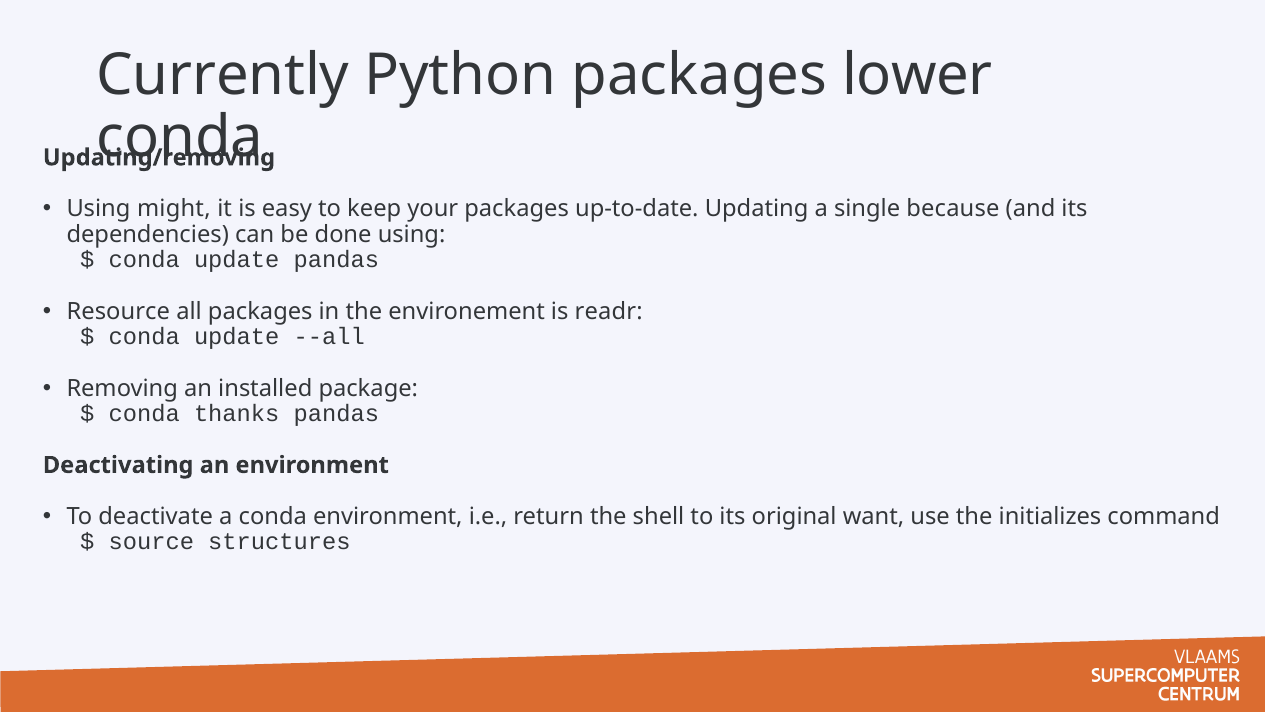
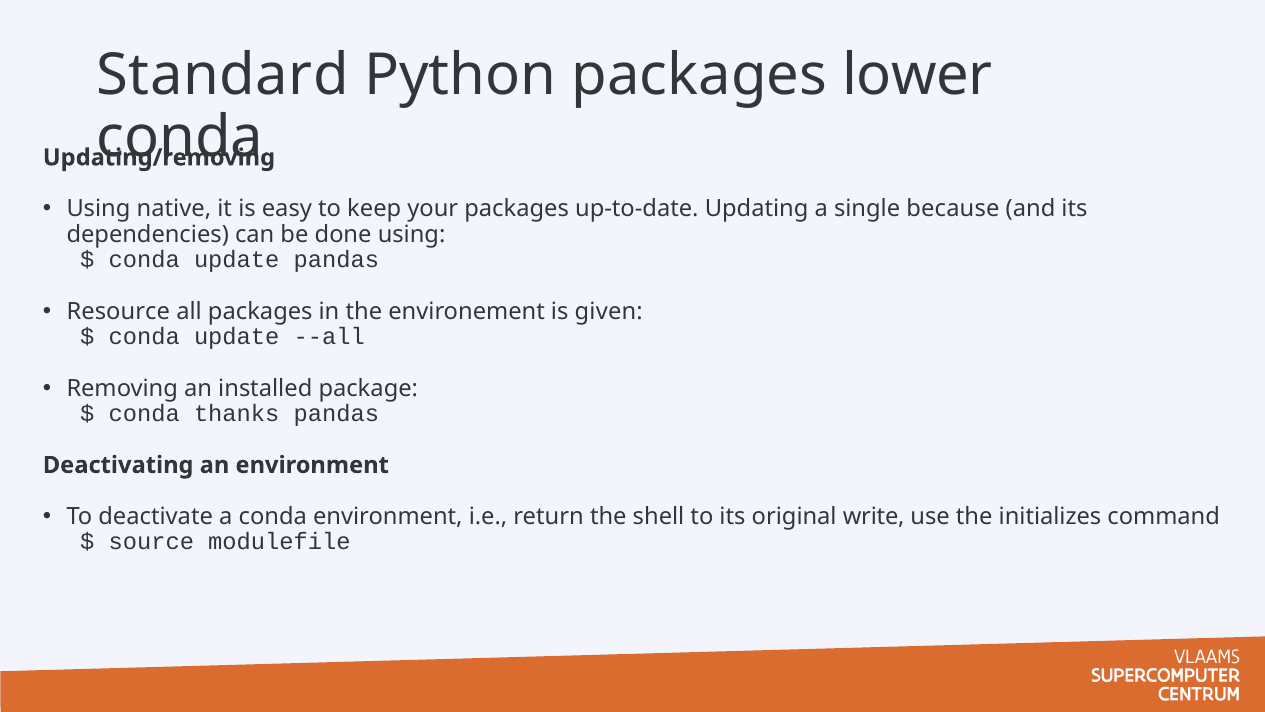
Currently: Currently -> Standard (223, 75)
might: might -> native (174, 209)
readr: readr -> given (609, 311)
want: want -> write (874, 516)
structures: structures -> modulefile (279, 542)
